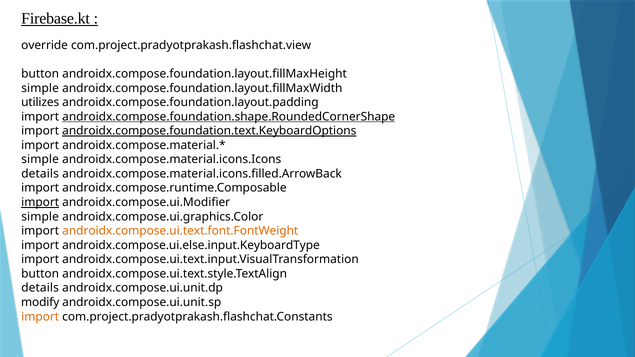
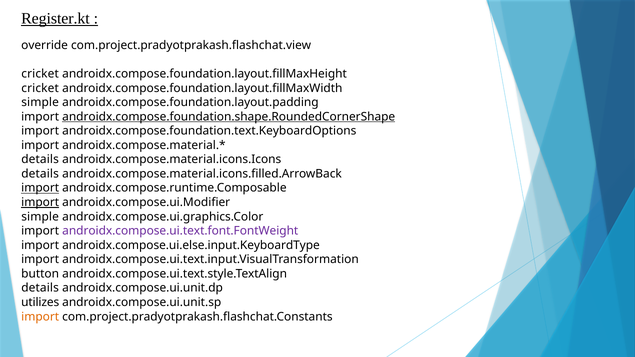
Firebase.kt: Firebase.kt -> Register.kt (55, 19)
button: button -> cricket (40, 74)
simple: simple -> cricket (40, 88)
utilizes: utilizes -> simple (40, 102)
androidx.compose.foundation.text.KeyboardOptions underline: present -> none (209, 131)
simple: simple -> details (40, 160)
import underline: none -> present (40, 188)
androidx.compose.ui.text.font.FontWeight colour: orange -> purple (180, 231)
modify: modify -> utilizes (40, 302)
